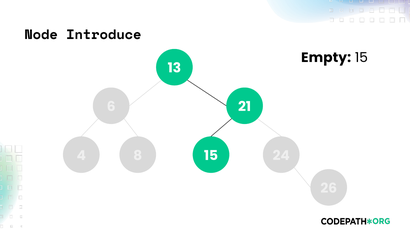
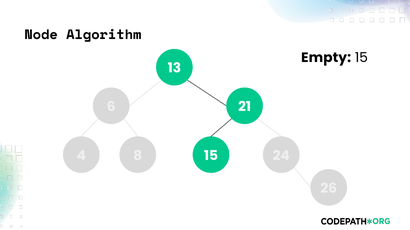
Introduce: Introduce -> Algorithm (104, 35)
